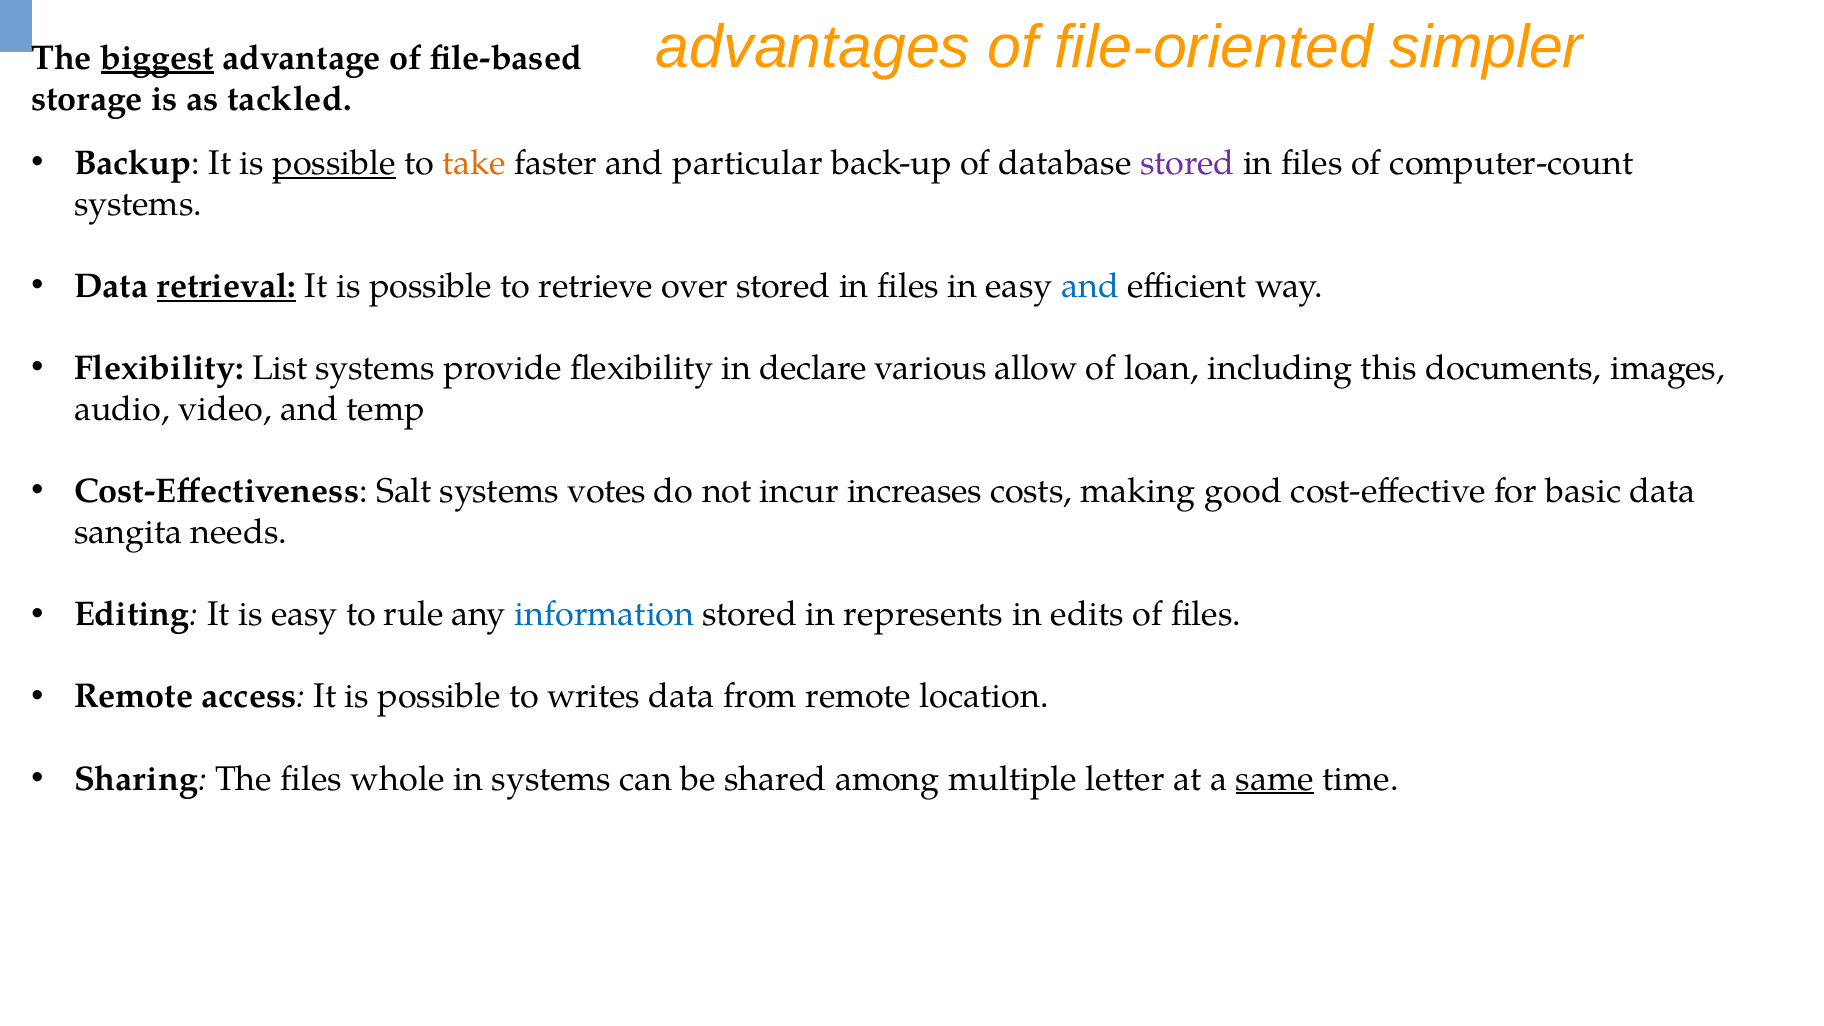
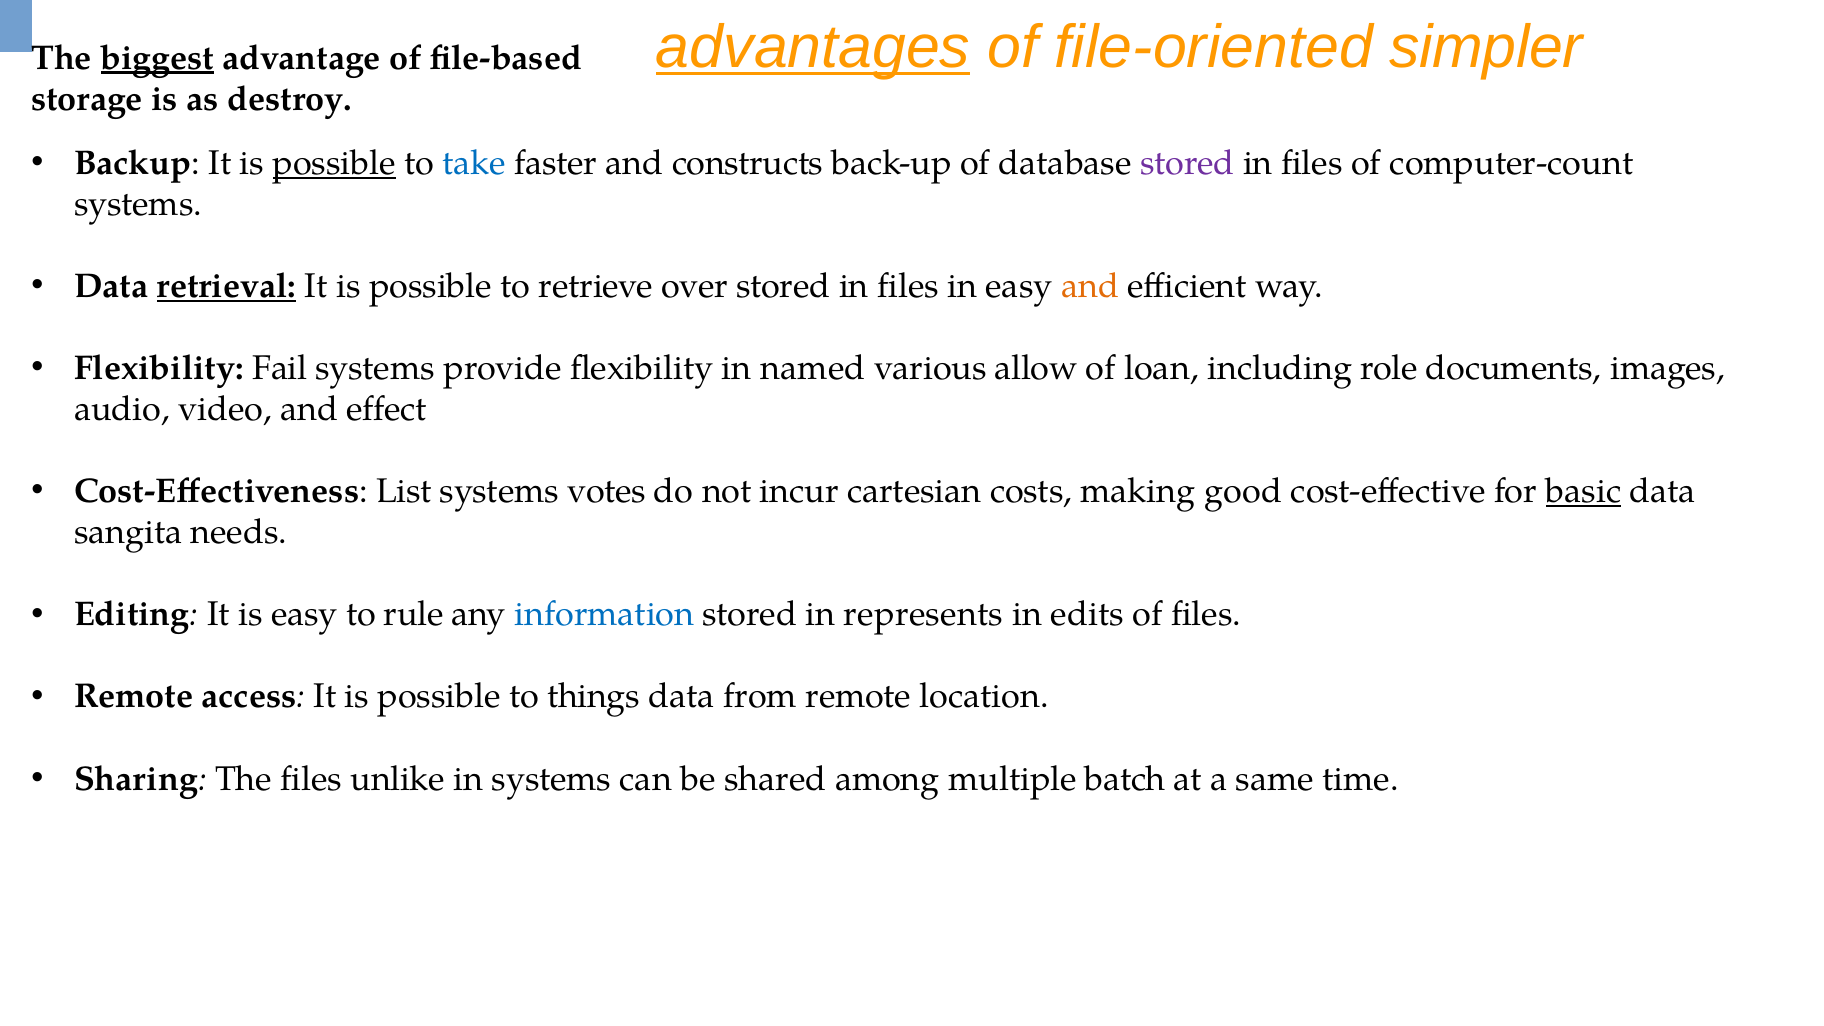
advantages underline: none -> present (813, 47)
tackled: tackled -> destroy (290, 99)
take colour: orange -> blue (474, 163)
particular: particular -> constructs (748, 163)
and colour: blue -> orange (1090, 286)
List: List -> Fail (280, 368)
declare: declare -> named (813, 368)
this: this -> role (1389, 368)
temp: temp -> effect (386, 409)
Salt: Salt -> List (404, 491)
increases: increases -> cartesian (914, 491)
basic underline: none -> present (1583, 491)
writes: writes -> things (594, 697)
whole: whole -> unlike (398, 779)
letter: letter -> batch (1125, 779)
same underline: present -> none (1275, 779)
